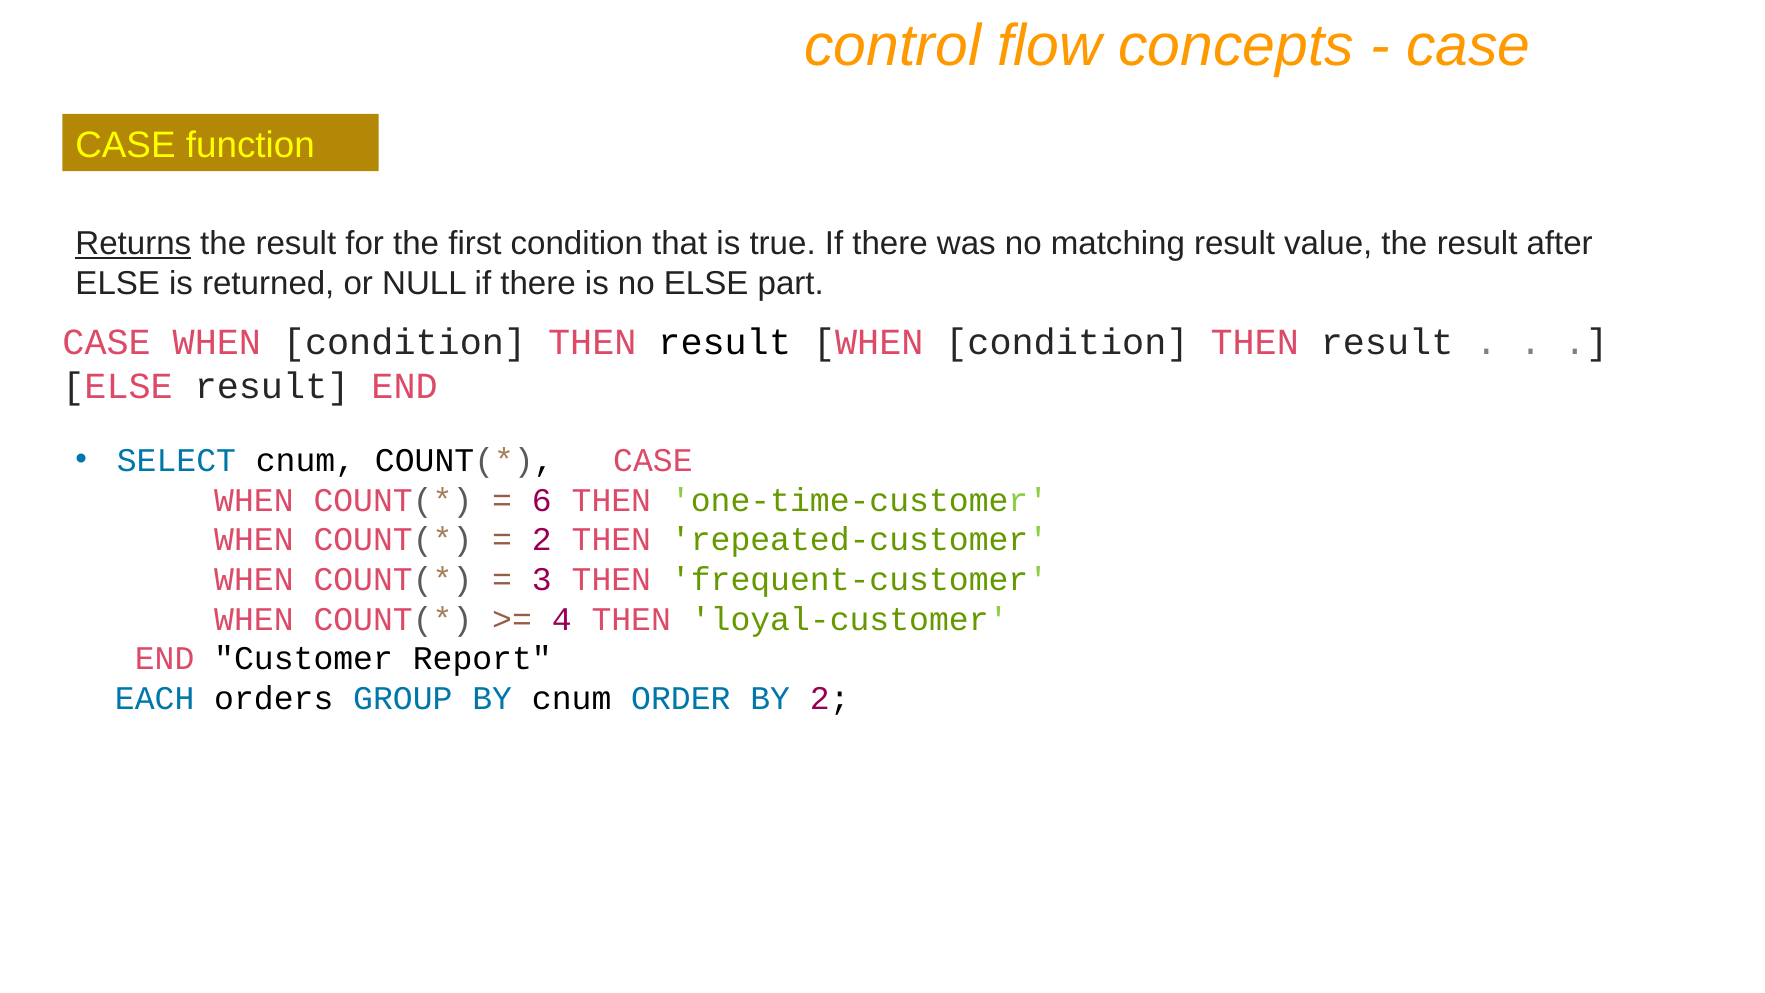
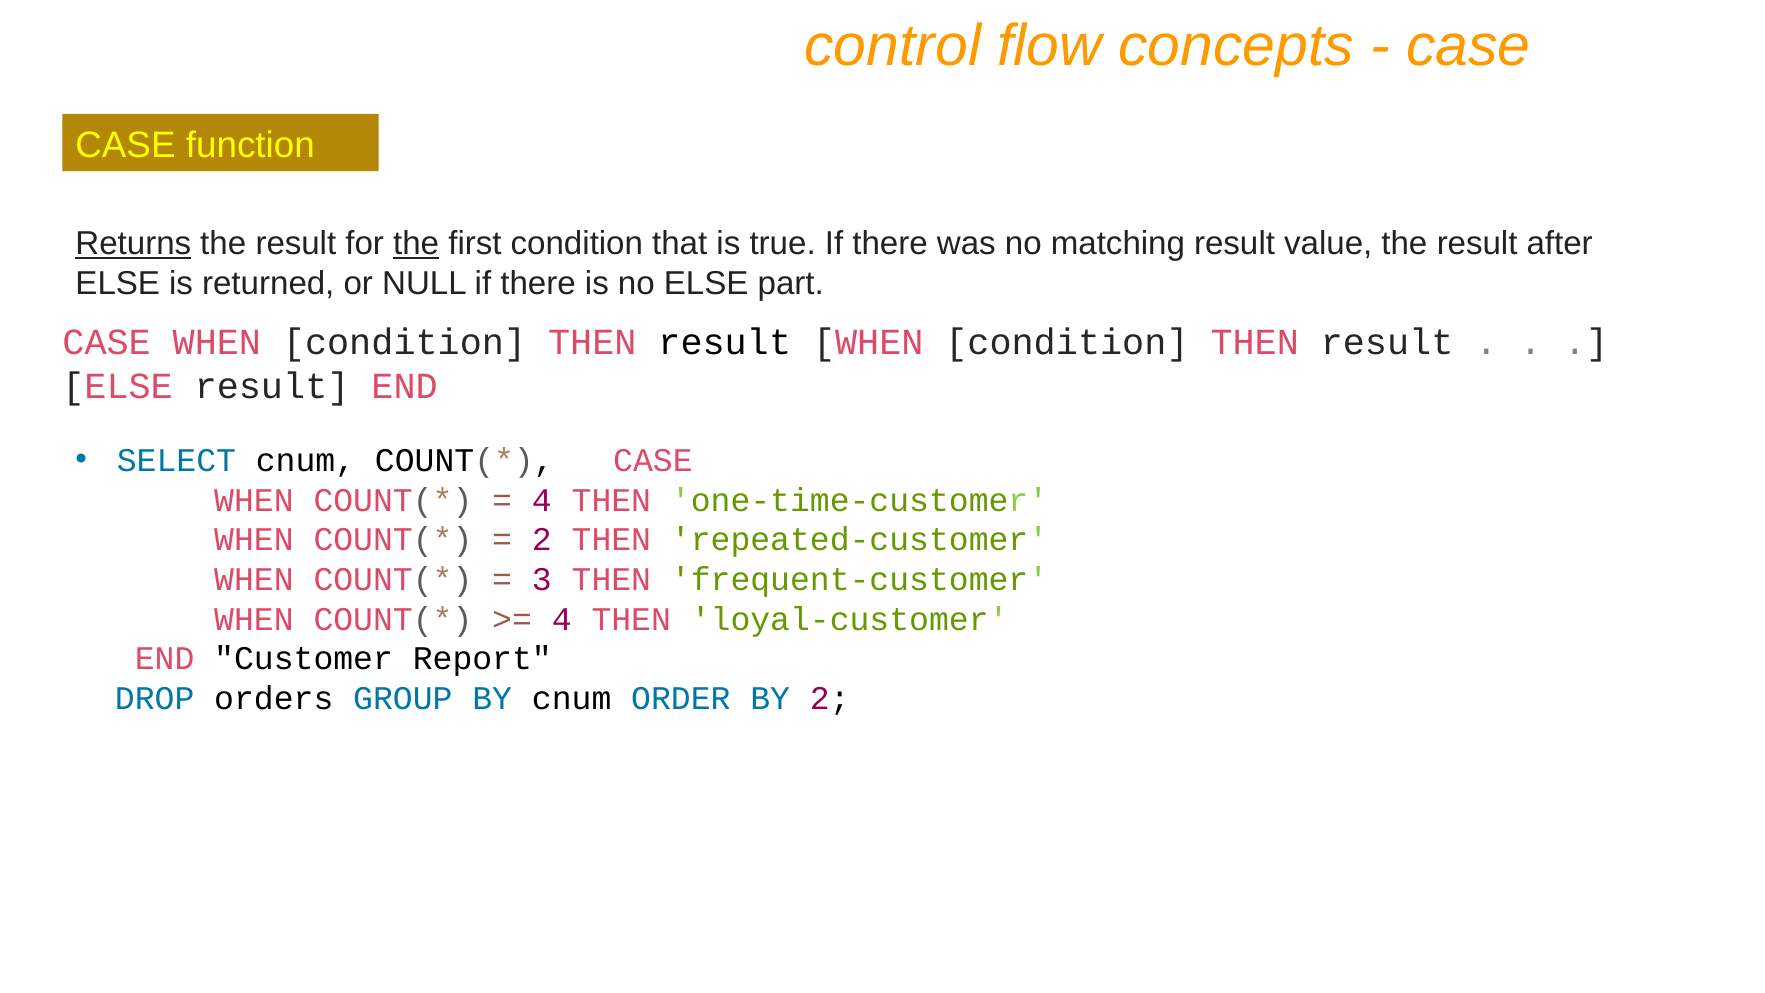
the underline: none -> present (416, 244)
6: 6 -> 4 (542, 500)
EACH: EACH -> DROP (155, 699)
